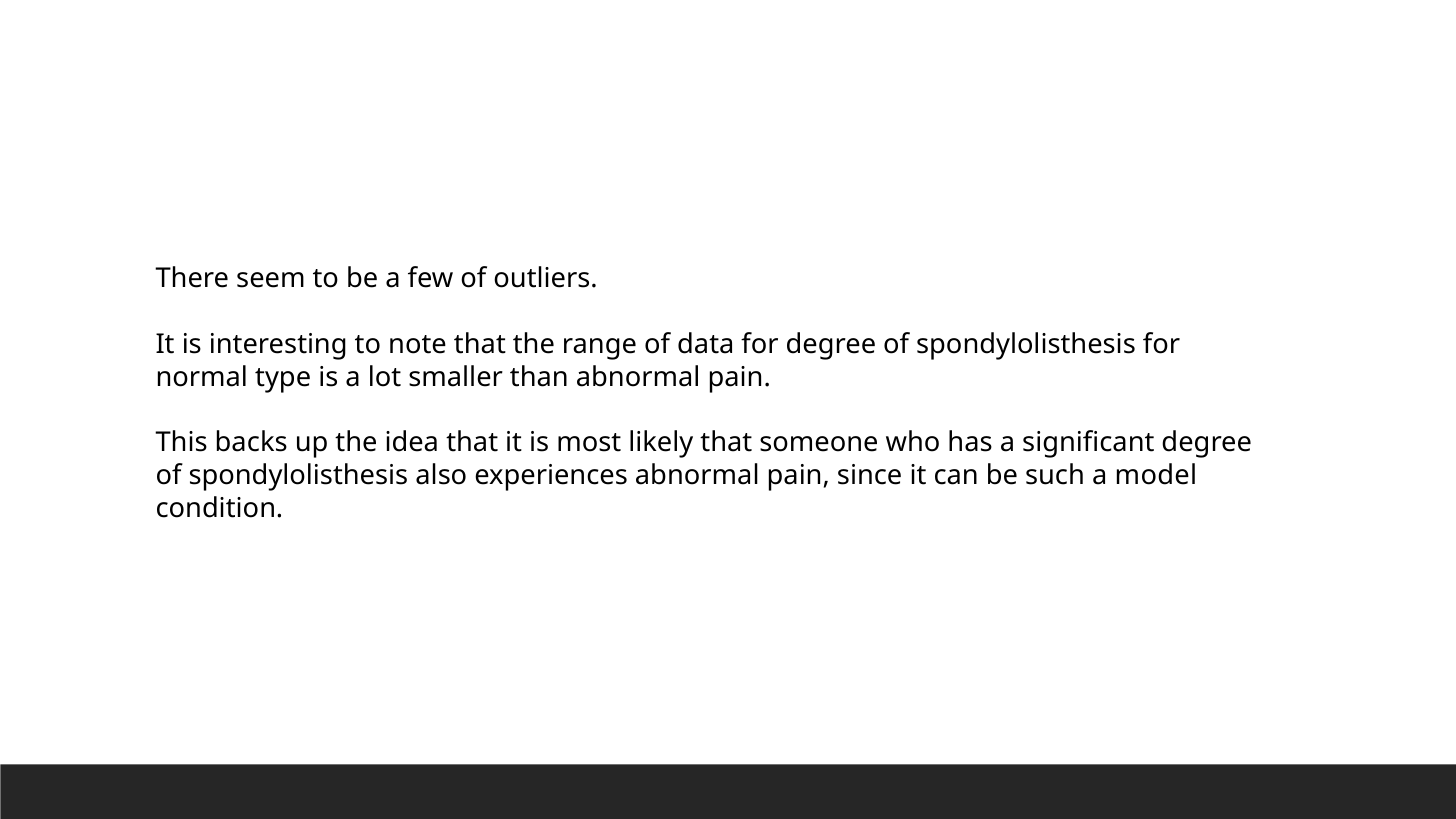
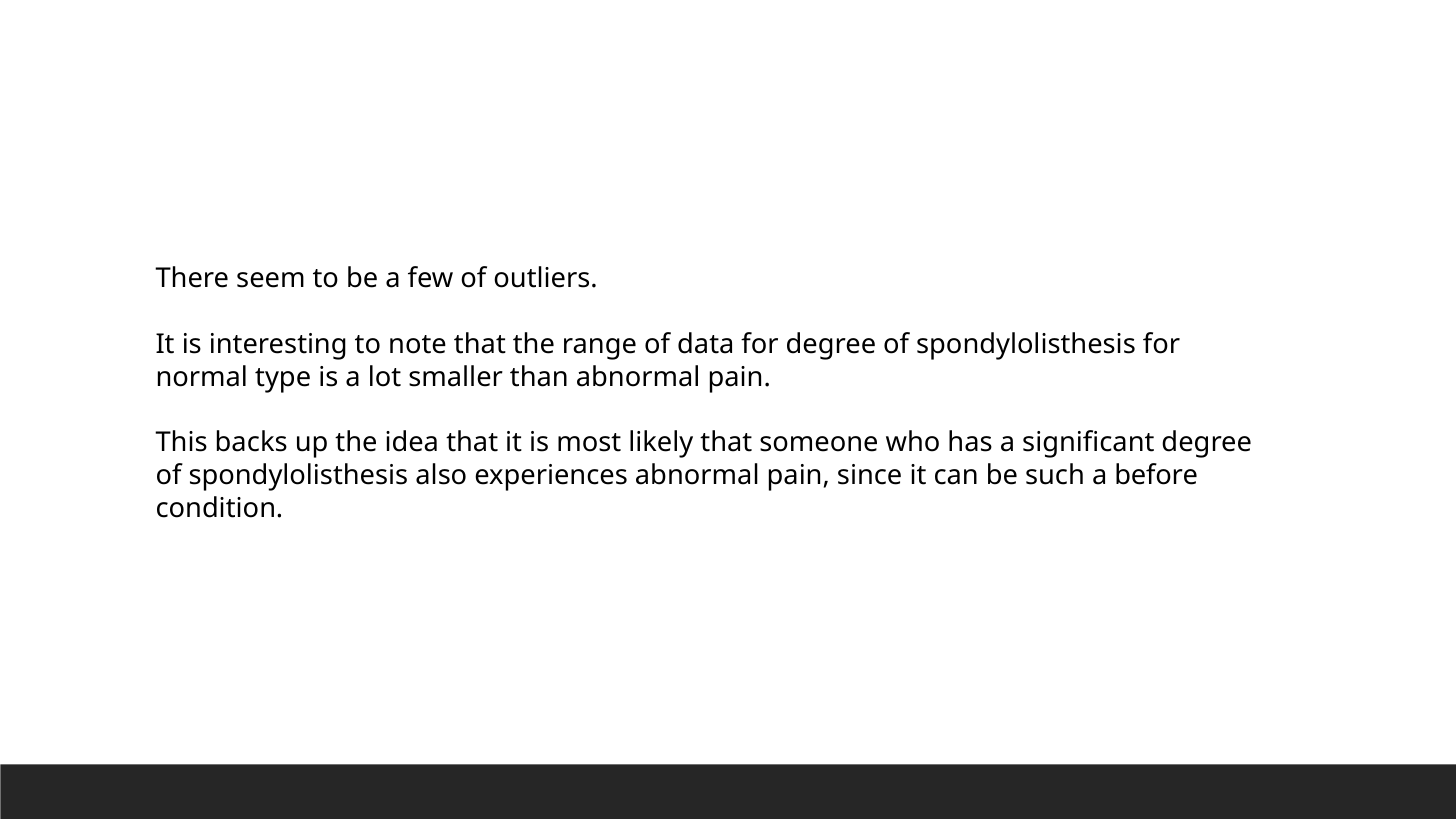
model: model -> before (1156, 475)
